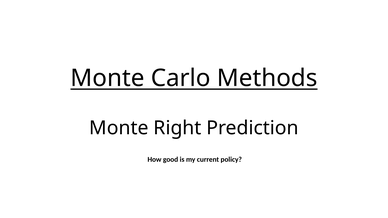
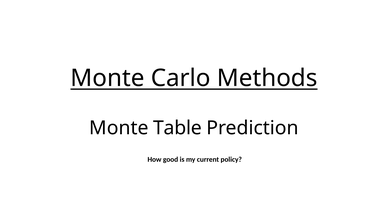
Right: Right -> Table (178, 128)
